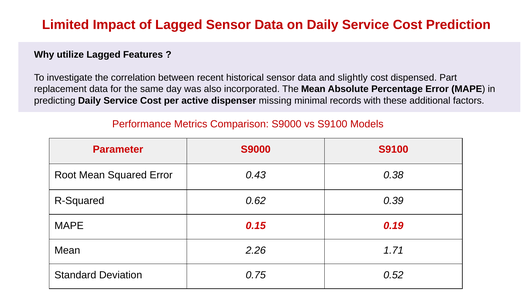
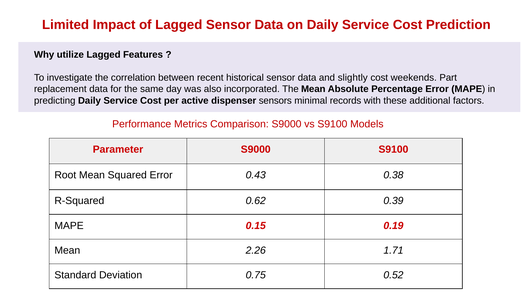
dispensed: dispensed -> weekends (414, 78)
missing: missing -> sensors (275, 101)
